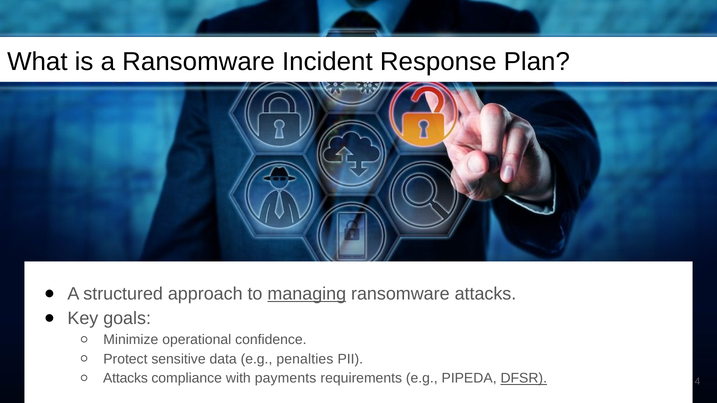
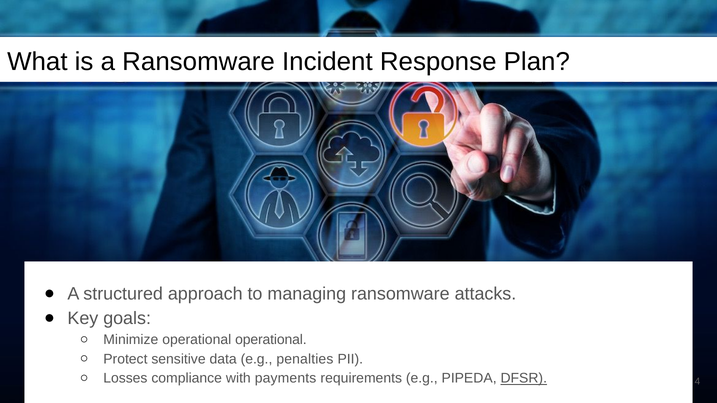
managing underline: present -> none (307, 294)
operational confidence: confidence -> operational (271, 340)
Attacks: Attacks -> Losses (125, 379)
